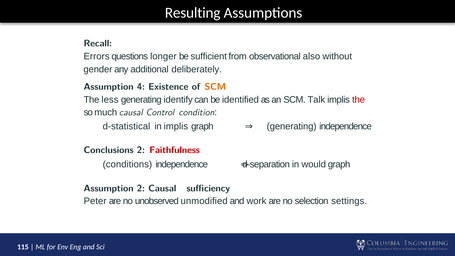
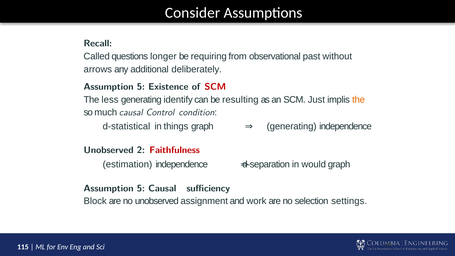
Resulting: Resulting -> Consider (193, 13)
Errors: Errors -> Called (97, 56)
sufficient: sufficient -> requiring (209, 56)
also: also -> past (312, 56)
gender: gender -> arrows (98, 69)
4: 4 -> 5 (141, 87)
SCM colour: orange -> red (215, 87)
identified: identified -> resulting (240, 100)
Talk: Talk -> Just (316, 100)
the colour: red -> orange (359, 100)
in implis: implis -> things (176, 126)
Conclusions: Conclusions -> Unobserved (109, 150)
conditions: conditions -> estimation (127, 164)
2: 2 -> 5 (141, 188)
Peter: Peter -> Block (95, 201)
unmodified: unmodified -> assignment (204, 201)
